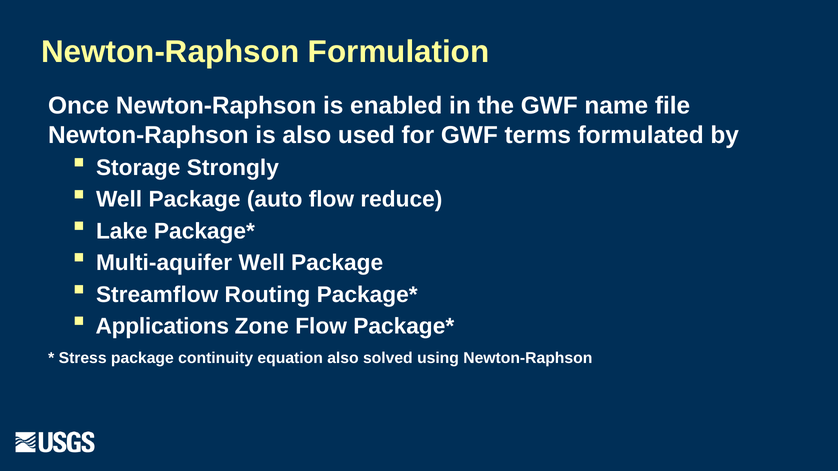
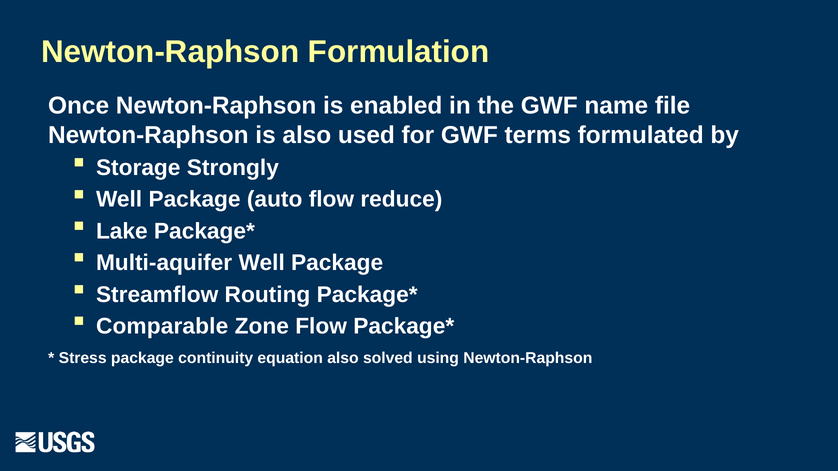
Applications: Applications -> Comparable (162, 327)
